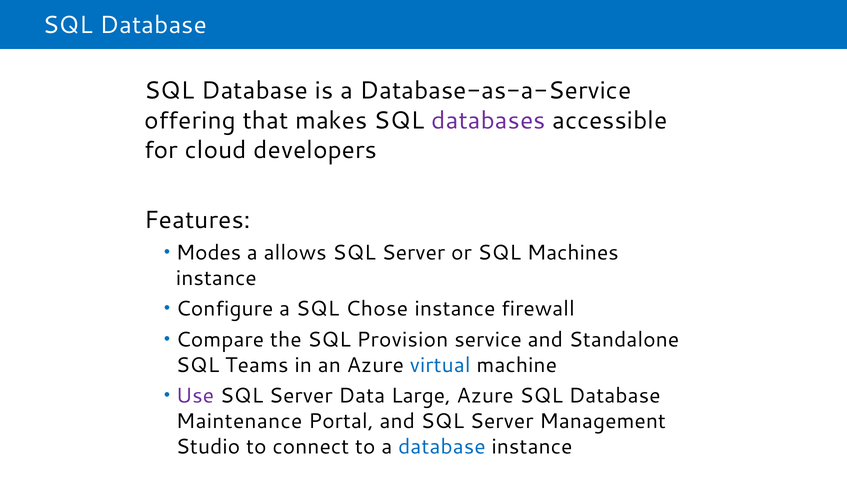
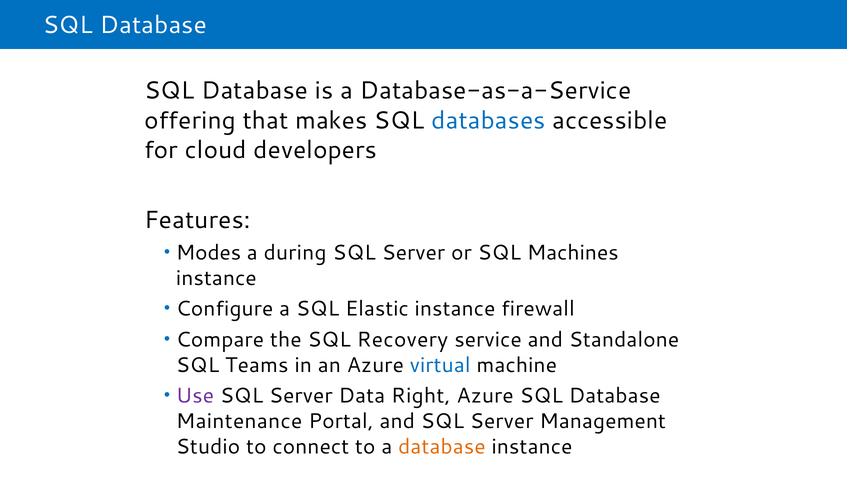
databases colour: purple -> blue (488, 120)
allows: allows -> during (295, 252)
Chose: Chose -> Elastic (377, 309)
Provision: Provision -> Recovery (402, 339)
Large: Large -> Right (421, 395)
database colour: blue -> orange (442, 446)
